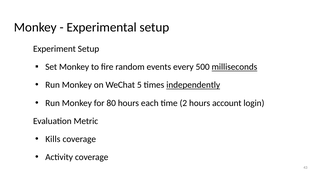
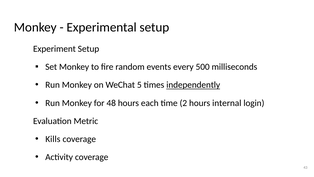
milliseconds underline: present -> none (234, 67)
80: 80 -> 48 (111, 103)
account: account -> internal (227, 103)
